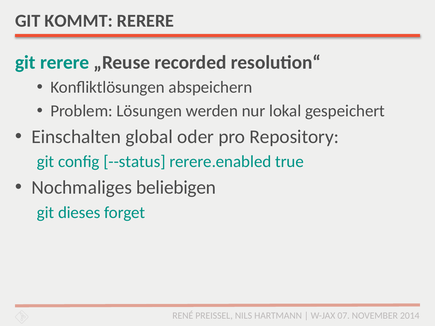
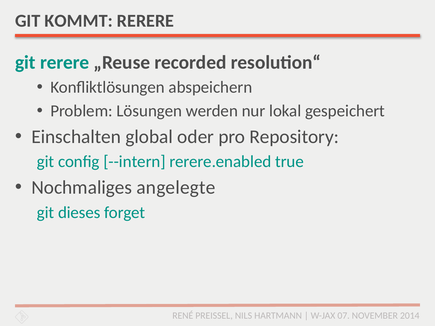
--status: --status -> --intern (135, 162)
beliebigen: beliebigen -> angelegte (176, 188)
